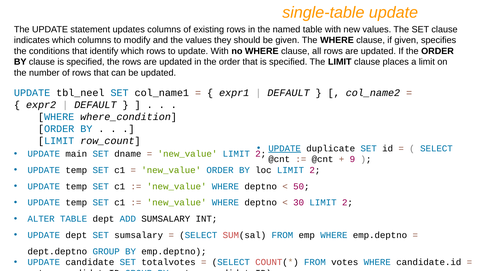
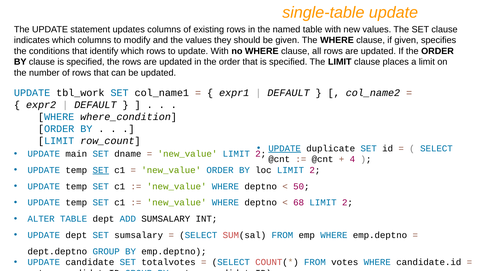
tbl_neel: tbl_neel -> tbl_work (80, 93)
9: 9 -> 4 (352, 159)
SET underline: none -> present (101, 170)
30: 30 -> 68 (299, 203)
